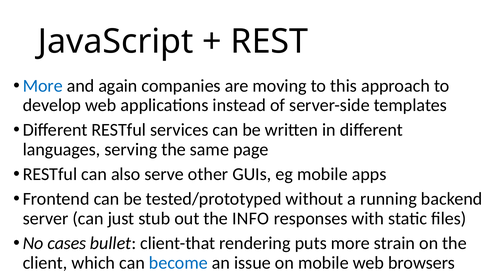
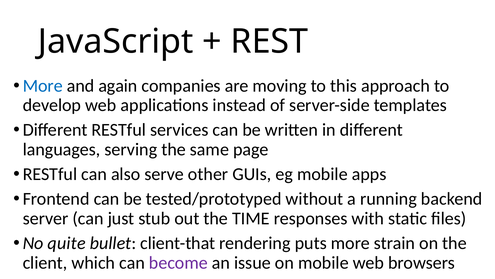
INFO: INFO -> TIME (251, 218)
cases: cases -> quite (67, 243)
become colour: blue -> purple (178, 262)
